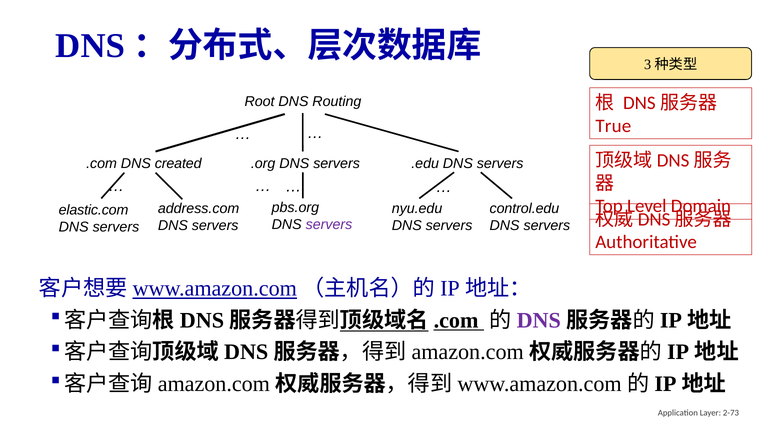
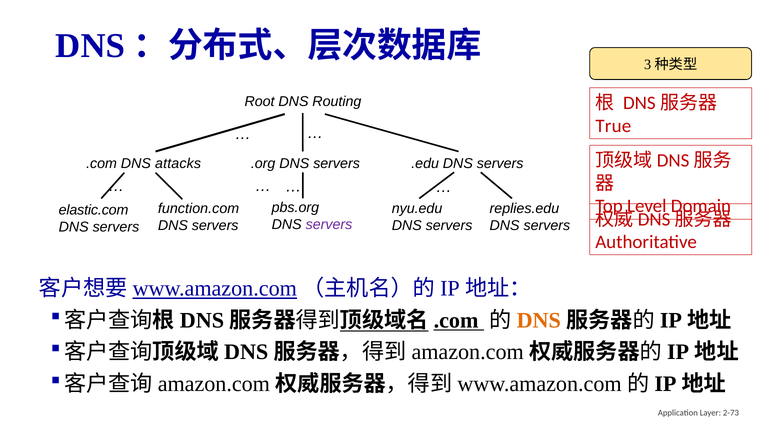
created: created -> attacks (178, 164)
address.com: address.com -> function.com (199, 208)
control.edu: control.edu -> replies.edu (524, 208)
DNS colour: purple -> orange (539, 320)
